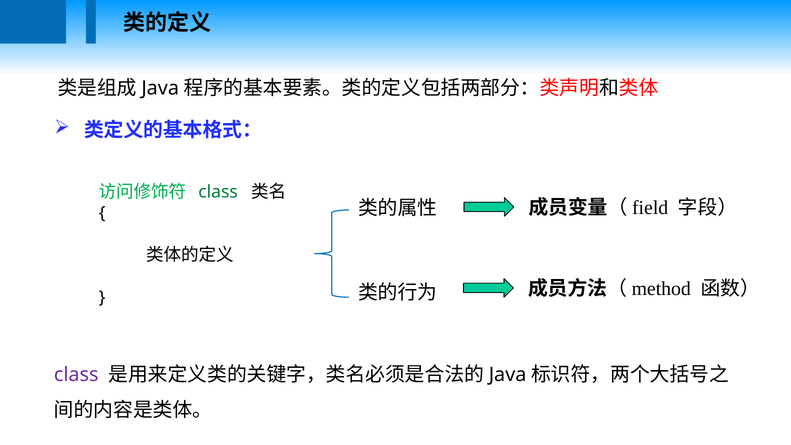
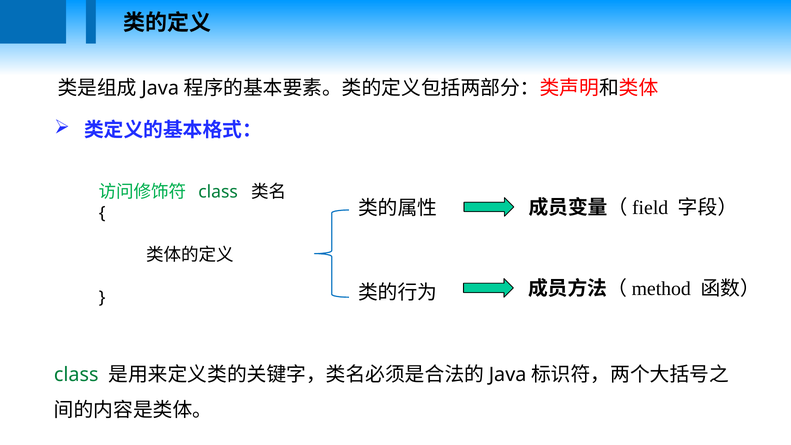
class colour: purple -> green (76, 375)
